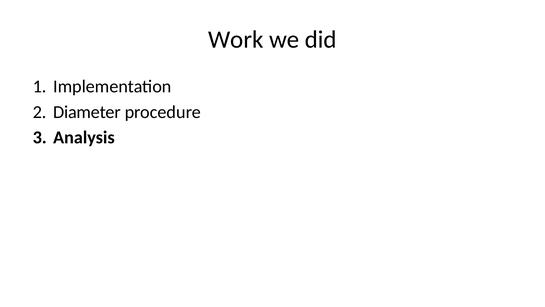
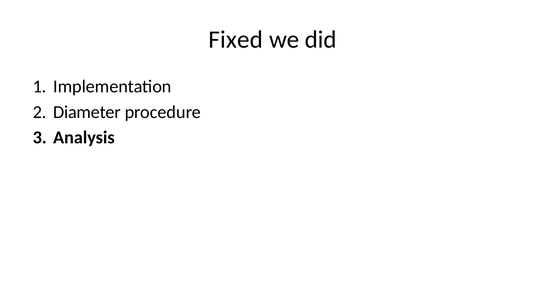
Work: Work -> Fixed (236, 40)
